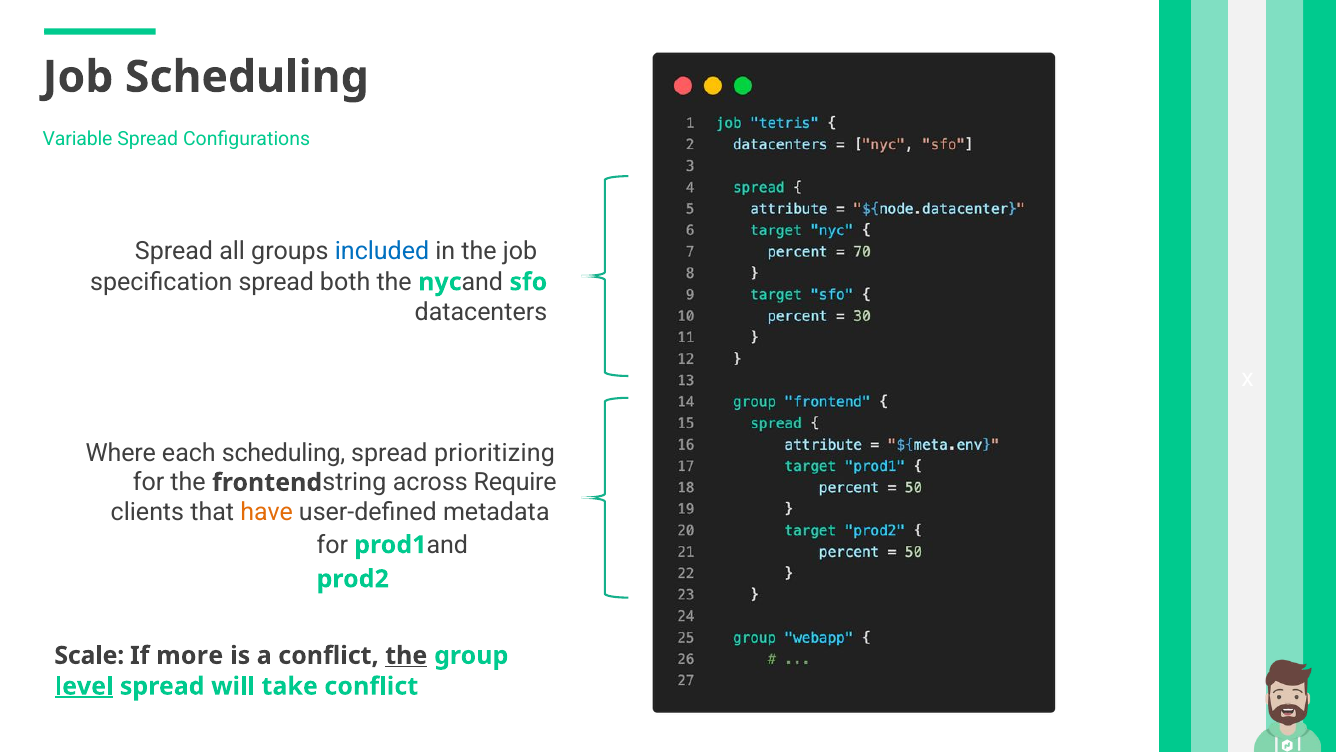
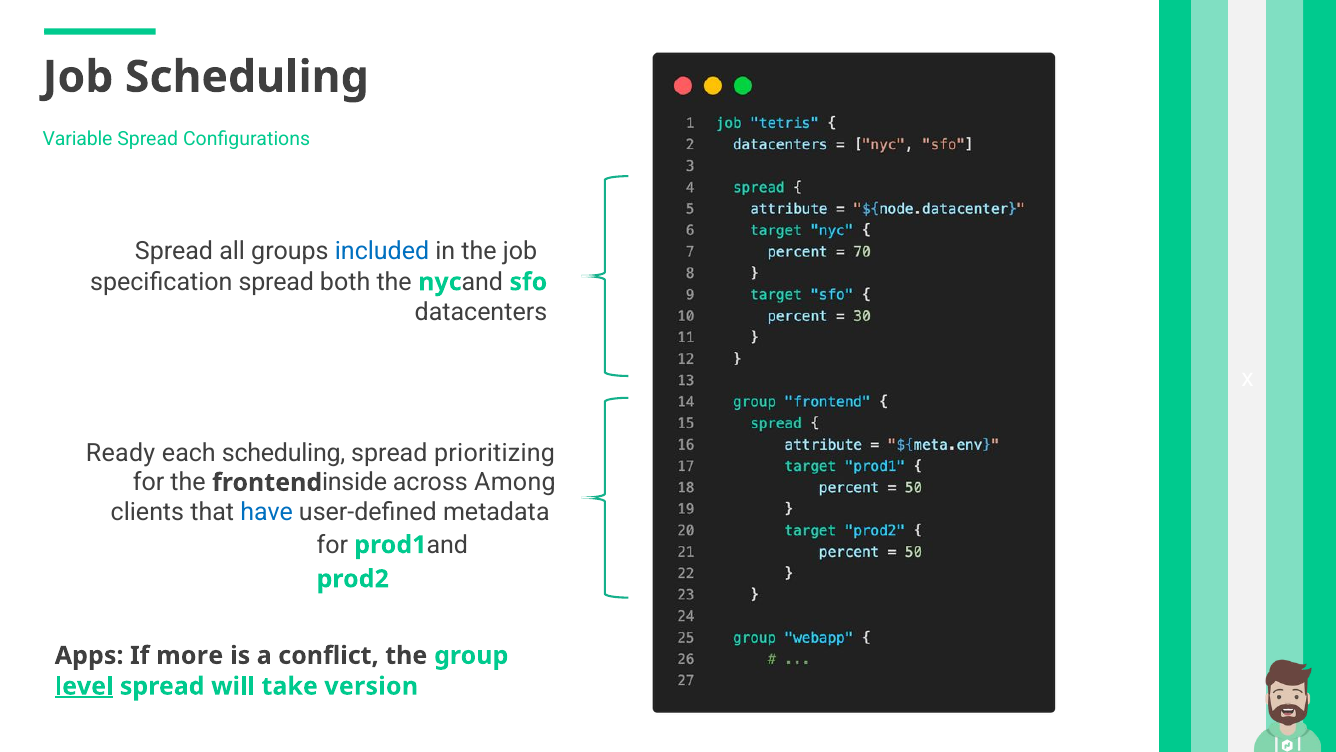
Where: Where -> Ready (121, 453)
string: string -> inside (355, 482)
Require: Require -> Among (515, 482)
have colour: orange -> blue (267, 512)
Scale: Scale -> Apps (89, 655)
the underline: present -> none (406, 655)
take conflict: conflict -> version (371, 686)
